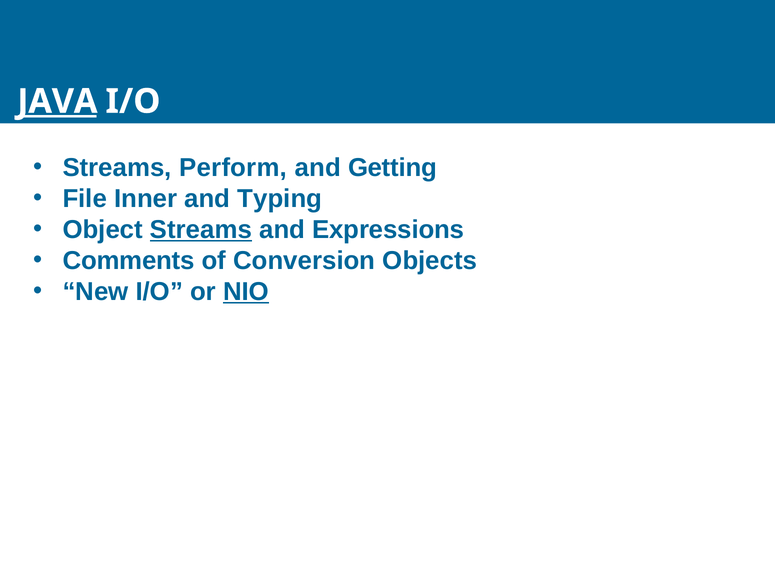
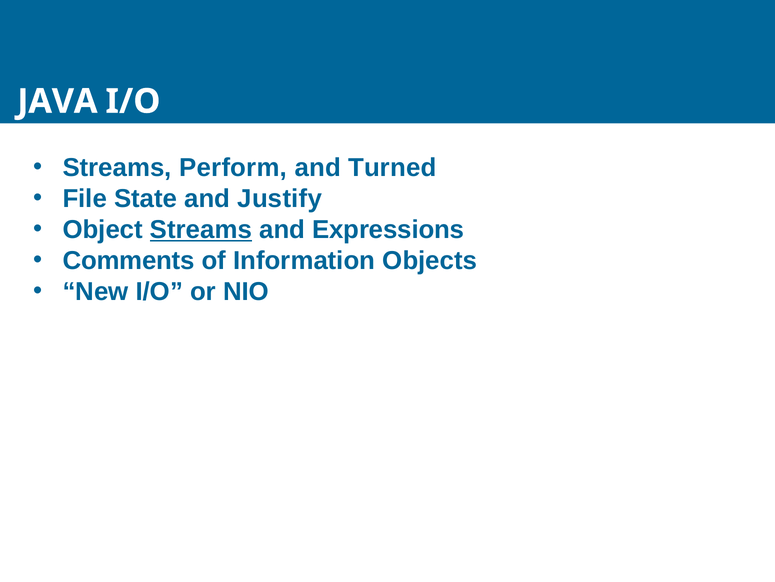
JAVA underline: present -> none (57, 101)
Getting: Getting -> Turned (392, 167)
Inner: Inner -> State (146, 198)
Typing: Typing -> Justify (280, 198)
Conversion: Conversion -> Information (304, 260)
NIO underline: present -> none (246, 291)
